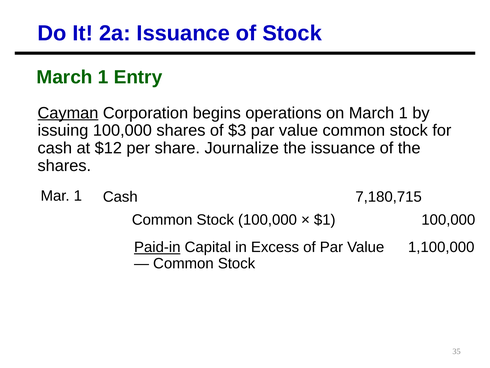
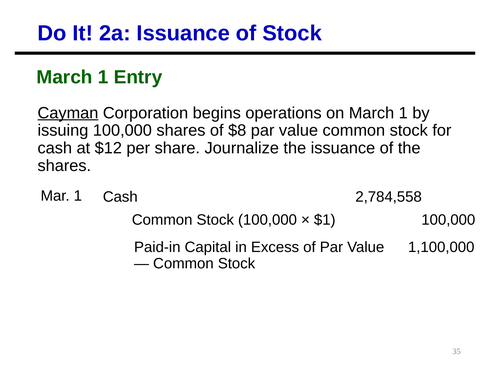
$3: $3 -> $8 (237, 130)
7,180,715: 7,180,715 -> 2,784,558 (389, 196)
Paid-in underline: present -> none (157, 247)
